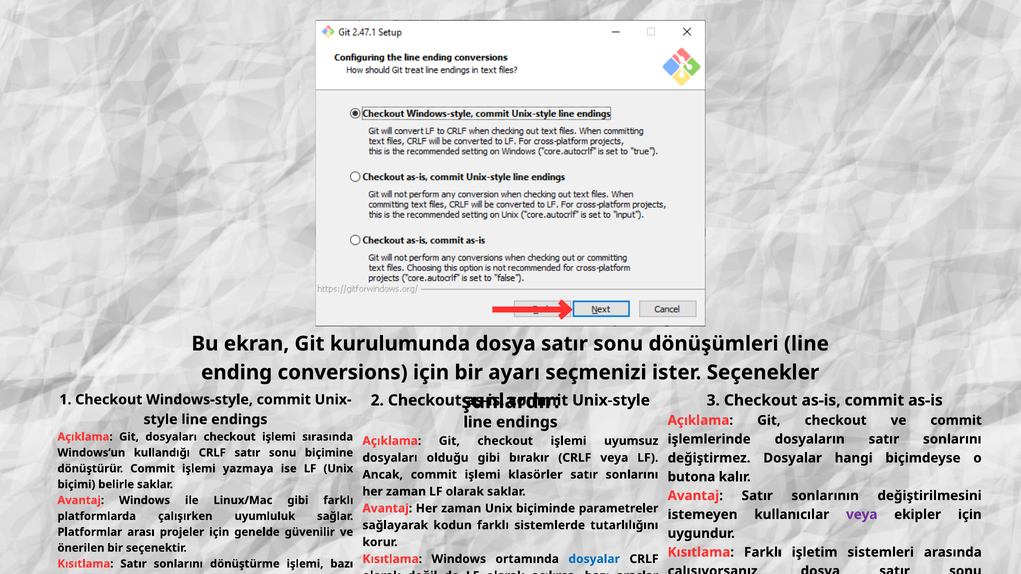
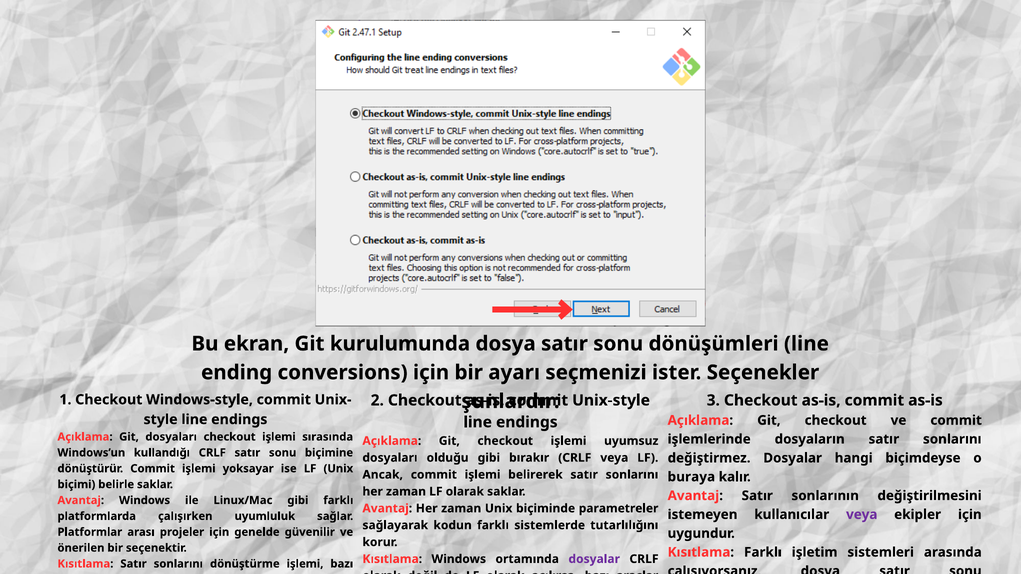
yazmaya: yazmaya -> yoksayar (248, 469)
klasörler: klasörler -> belirerek (535, 475)
butona: butona -> buraya (691, 477)
dosyalar colour: blue -> purple (594, 559)
